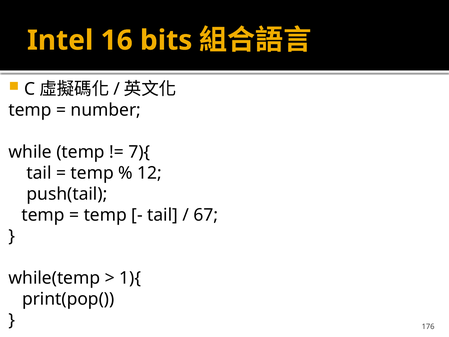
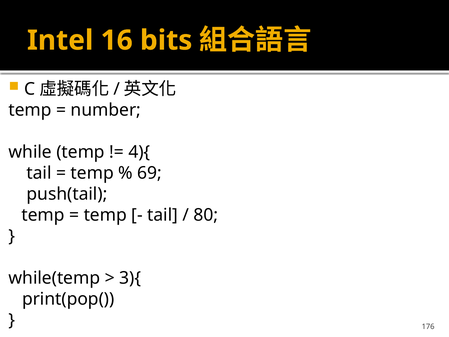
7){: 7){ -> 4){ (139, 152)
12: 12 -> 69 (150, 173)
67: 67 -> 80 (206, 215)
1){: 1){ -> 3){ (130, 278)
